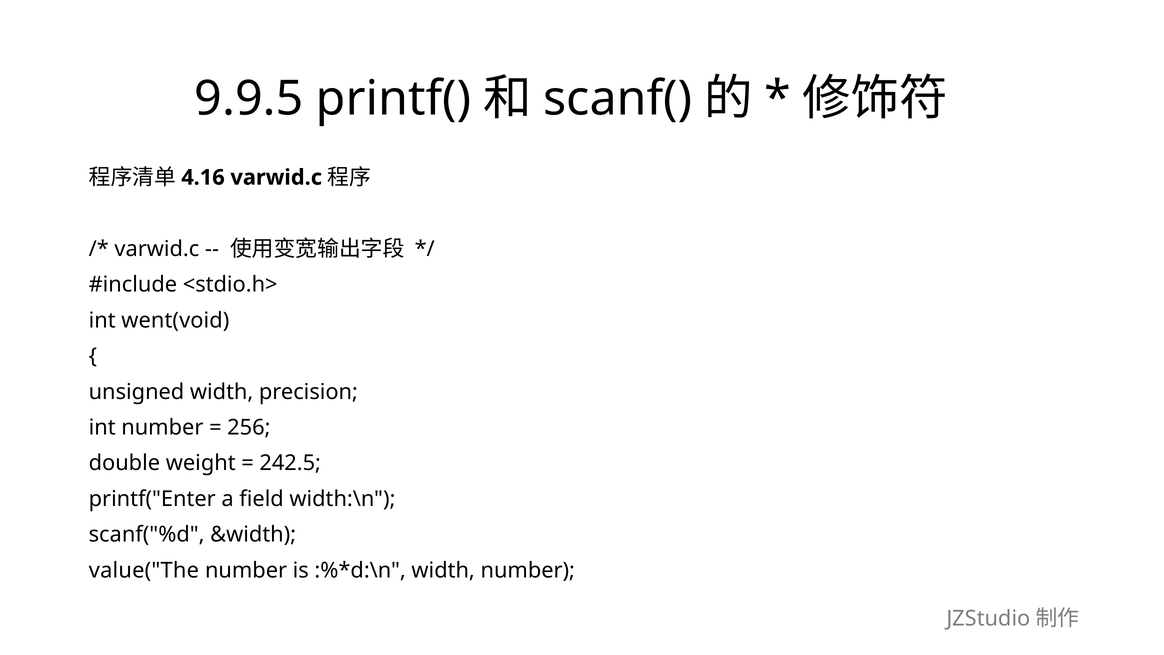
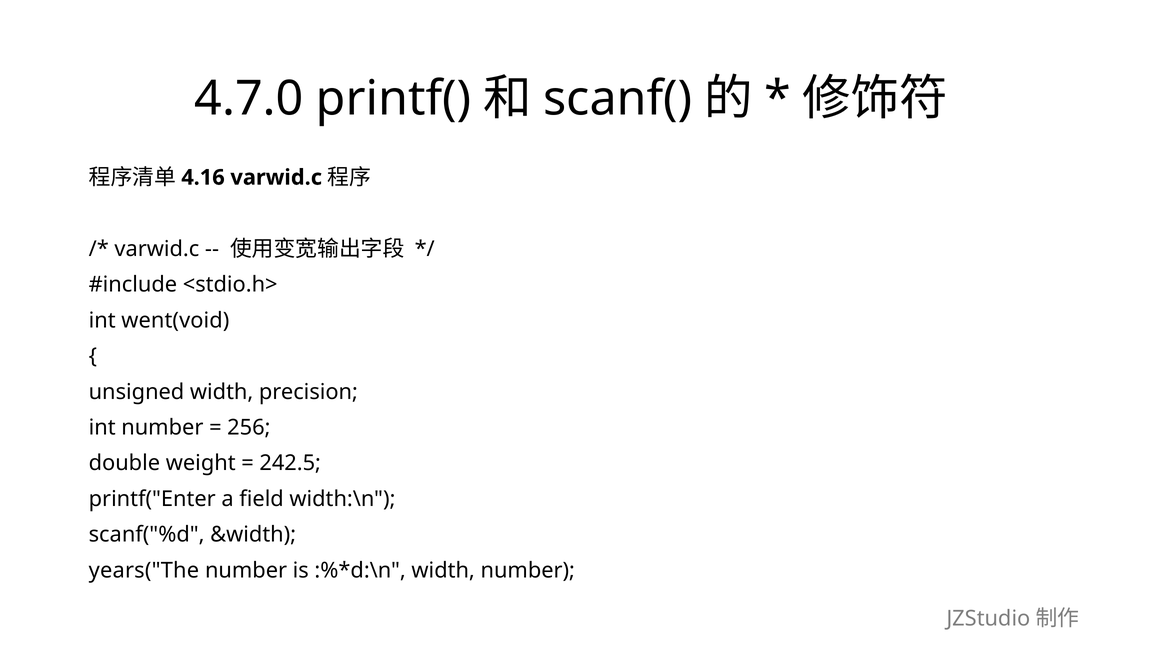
9.9.5: 9.9.5 -> 4.7.0 (249, 99)
value("The: value("The -> years("The (144, 570)
